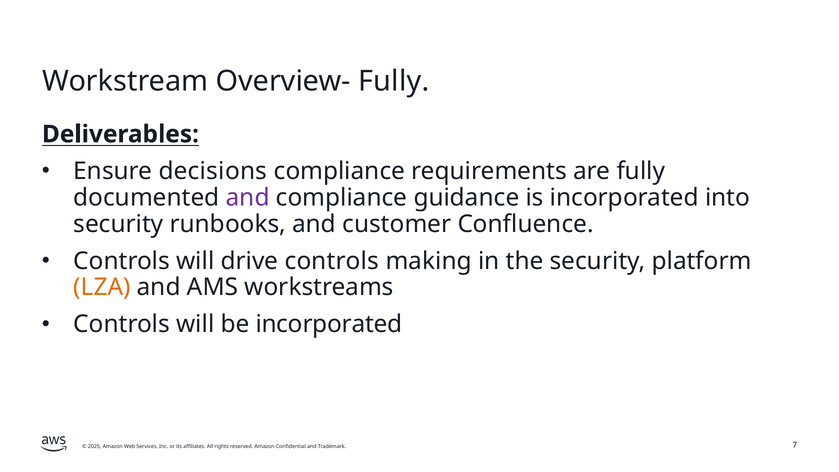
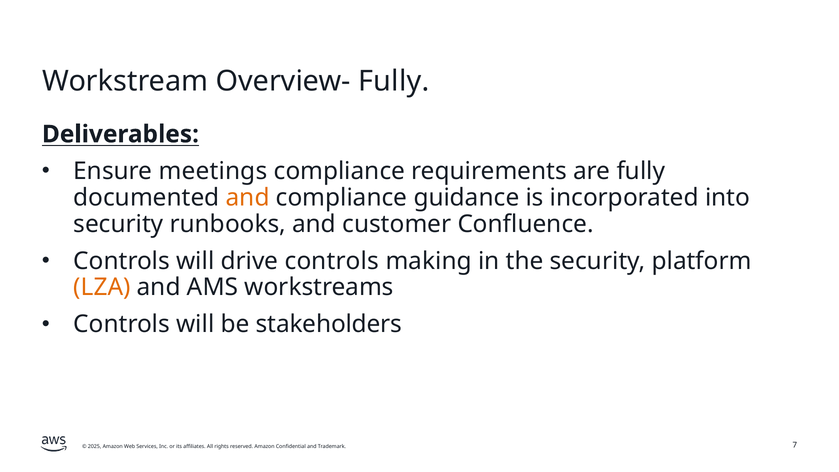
decisions: decisions -> meetings (213, 171)
and colour: purple -> orange (248, 198)
be incorporated: incorporated -> stakeholders (329, 324)
